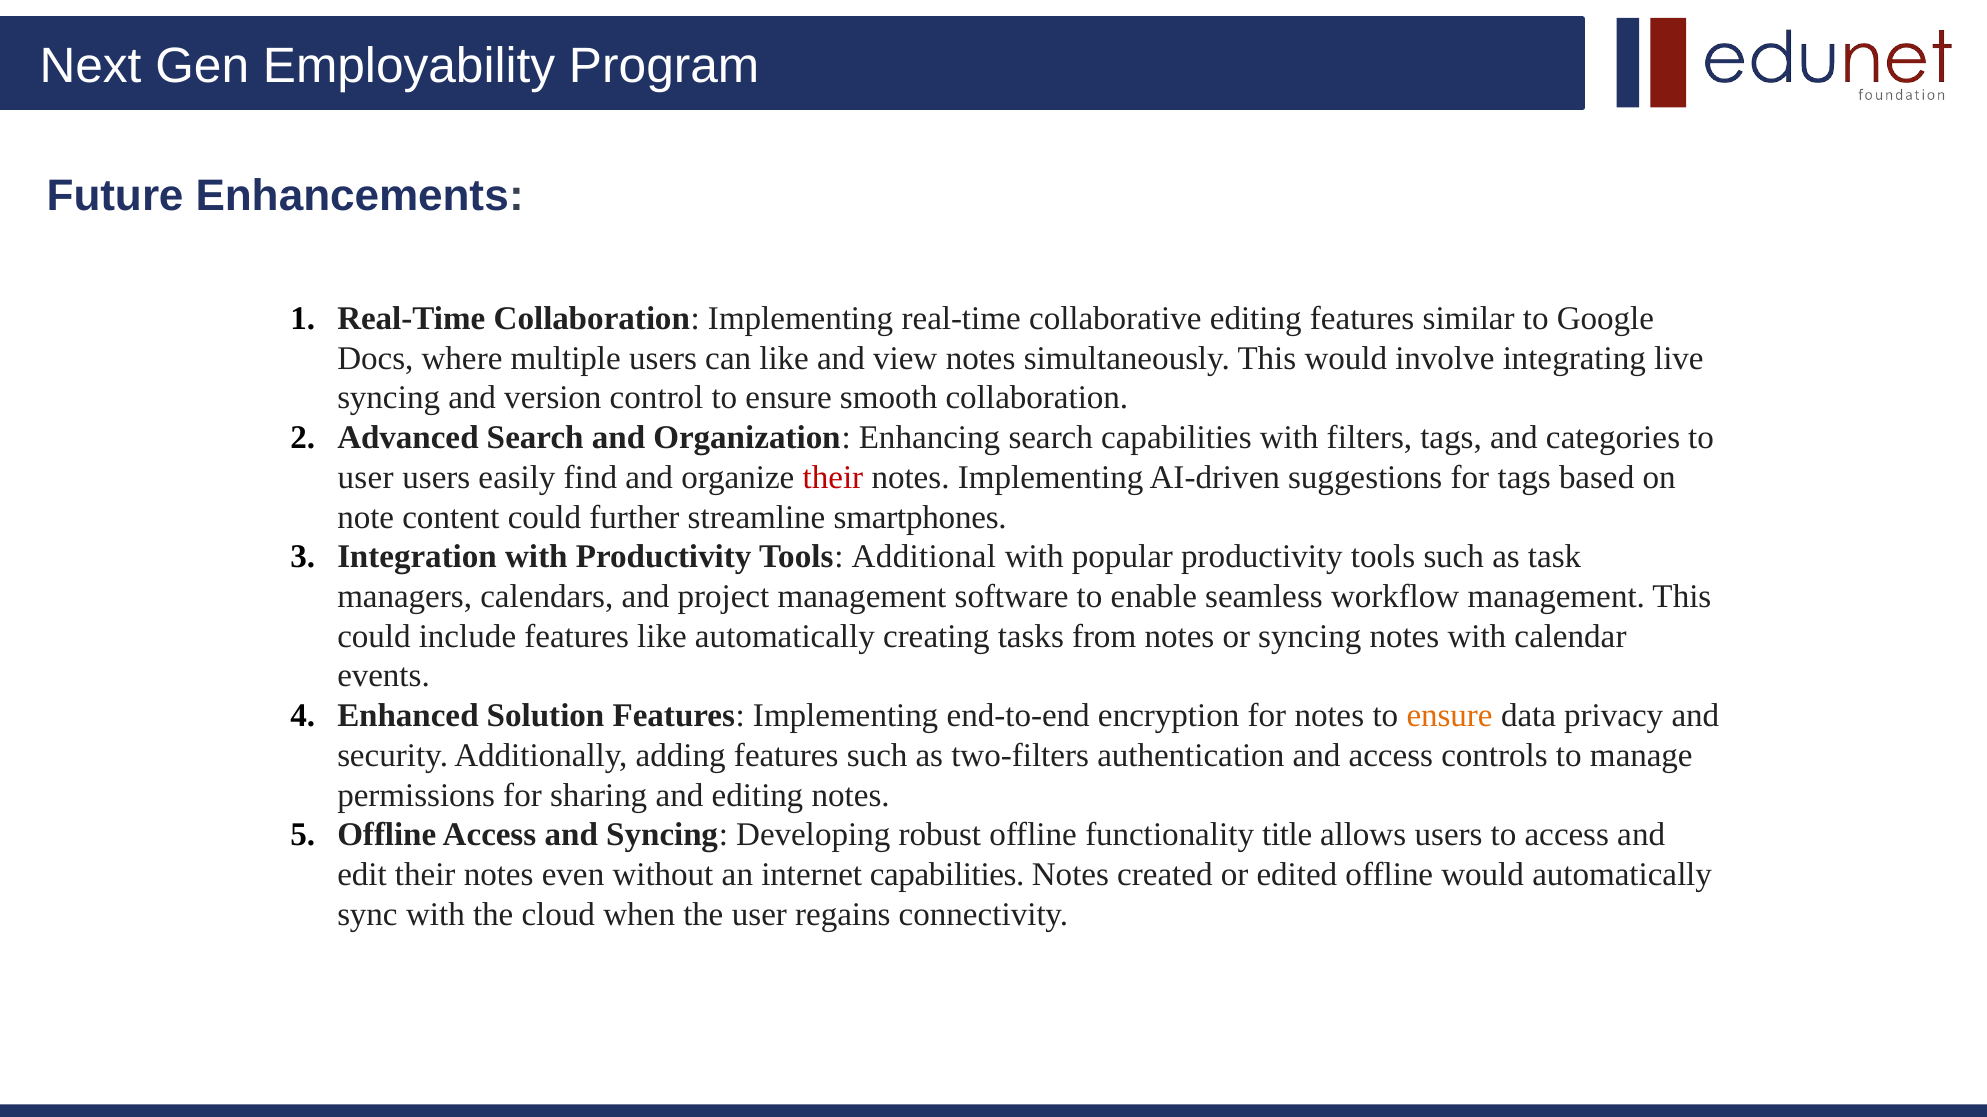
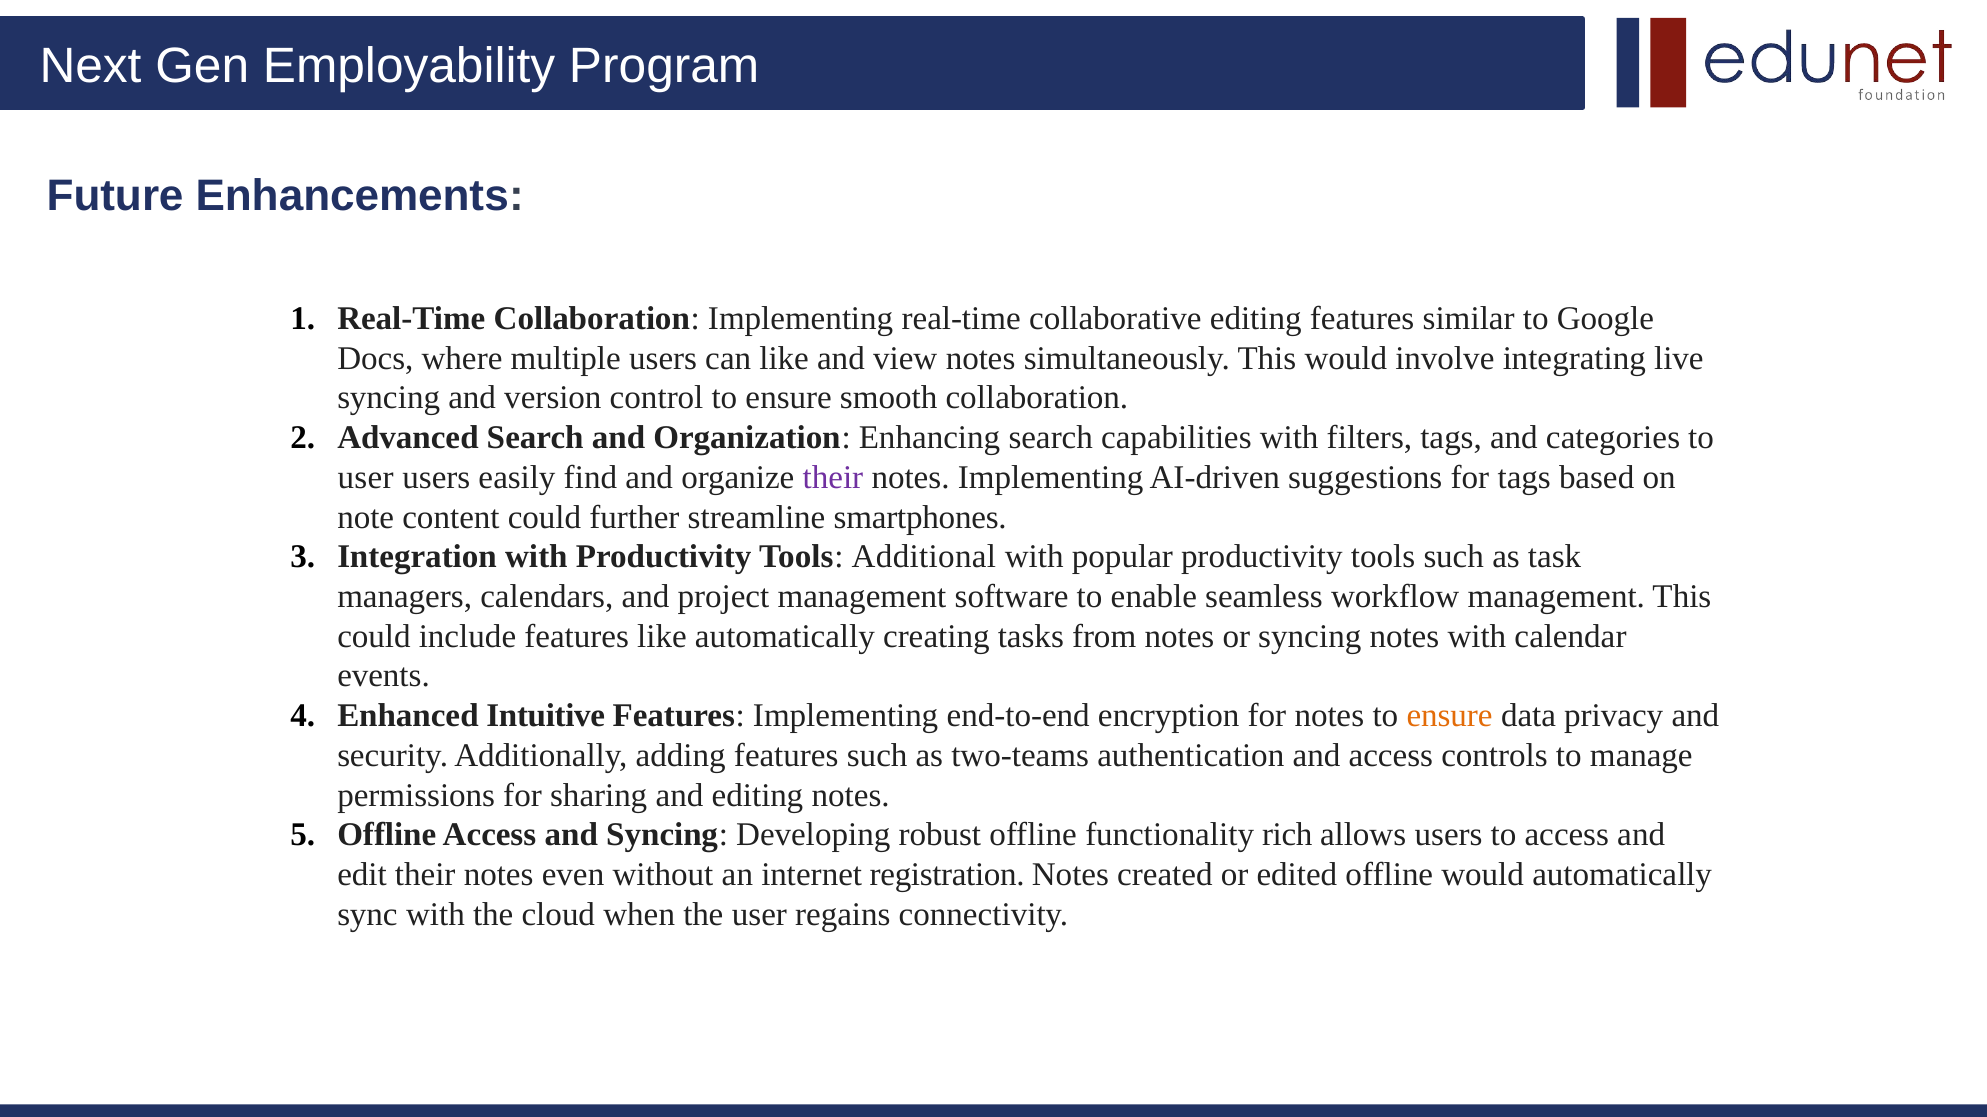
their colour: red -> purple (833, 478)
Solution: Solution -> Intuitive (546, 716)
two-filters: two-filters -> two-teams (1020, 756)
title: title -> rich (1287, 835)
internet capabilities: capabilities -> registration (947, 875)
